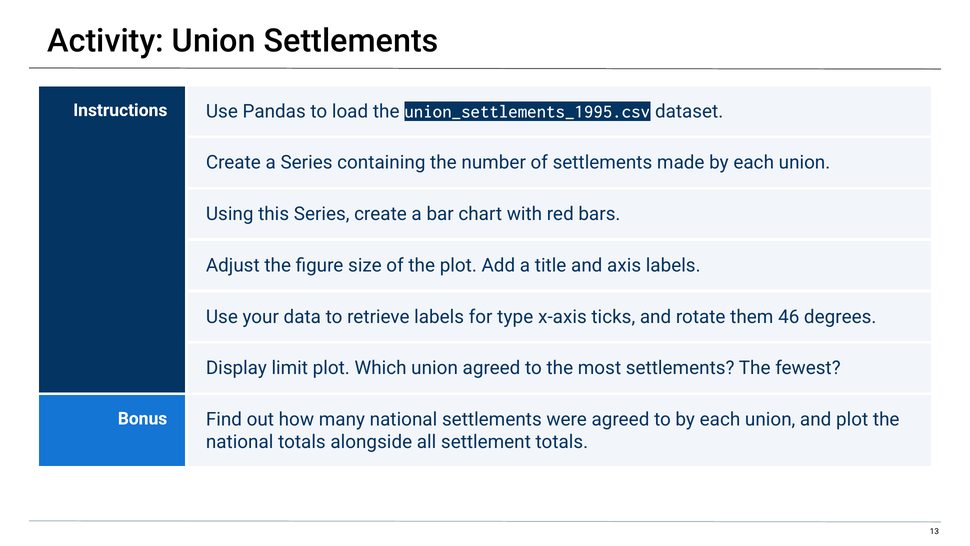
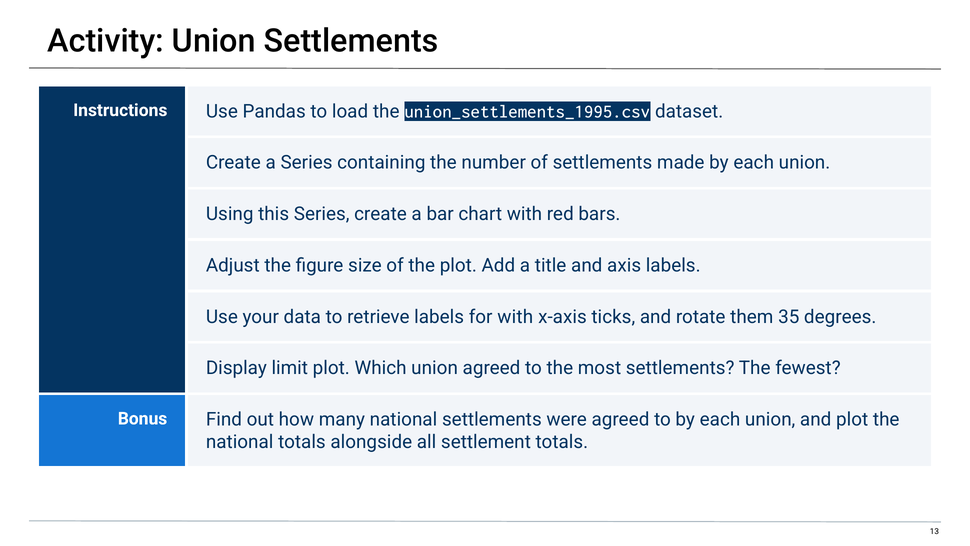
for type: type -> with (515, 317)
46: 46 -> 35 (789, 317)
